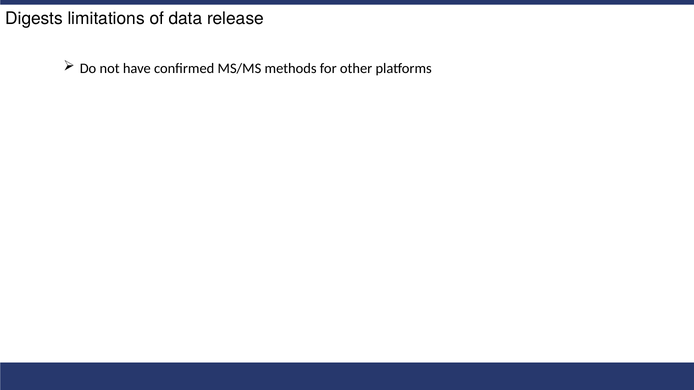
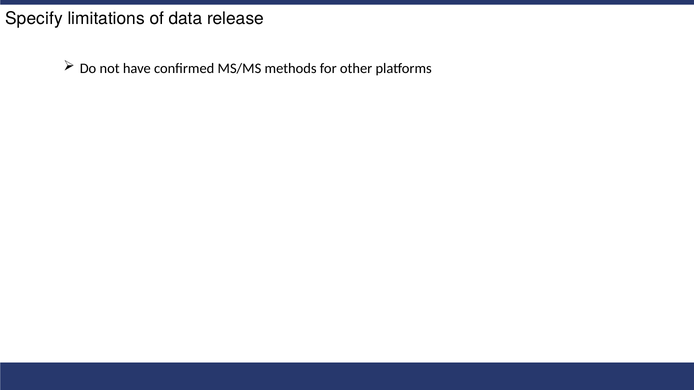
Digests: Digests -> Specify (34, 19)
